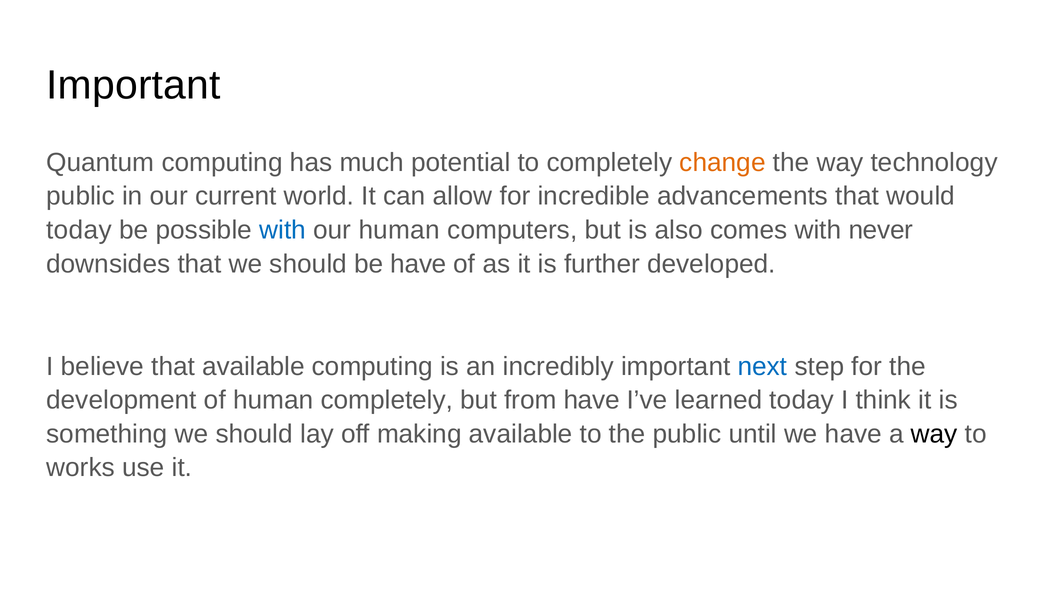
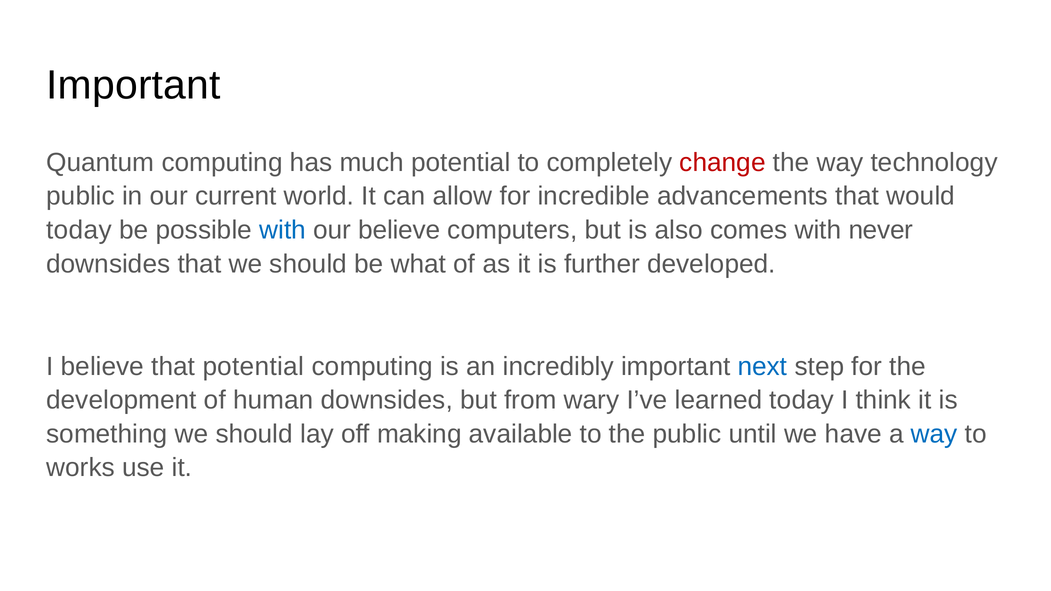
change colour: orange -> red (723, 163)
our human: human -> believe (399, 230)
be have: have -> what (418, 264)
that available: available -> potential (253, 367)
human completely: completely -> downsides (387, 400)
from have: have -> wary (592, 400)
way colour: black -> blue (934, 434)
